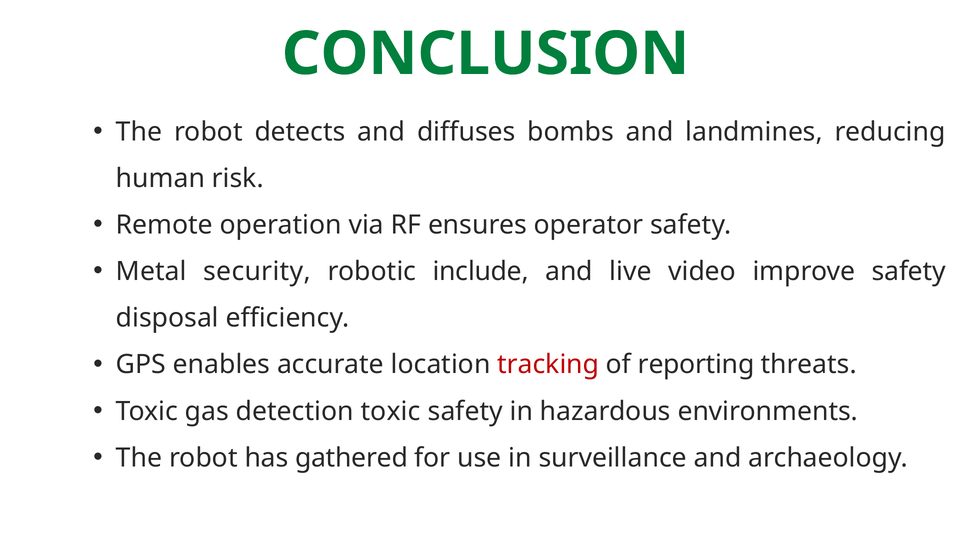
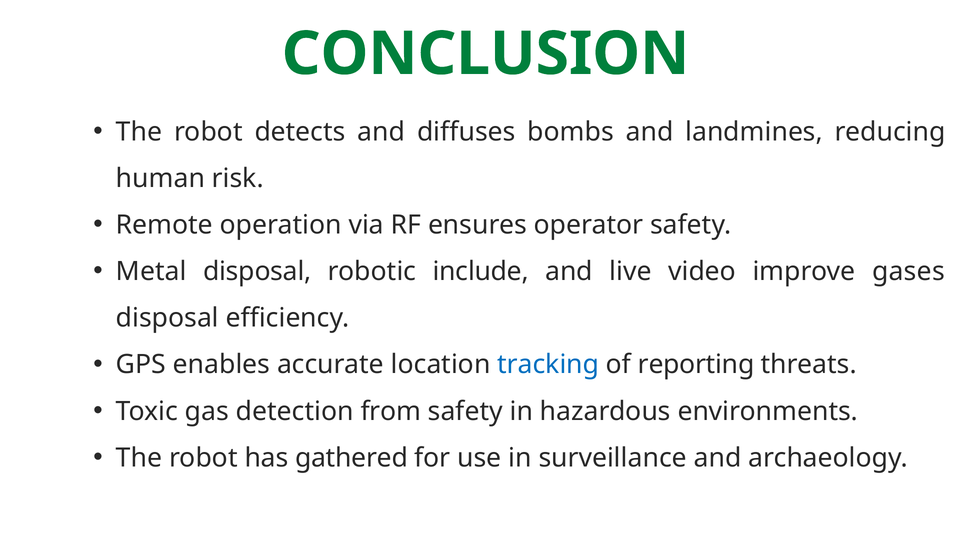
Metal security: security -> disposal (257, 272)
improve safety: safety -> gases (909, 272)
tracking colour: red -> blue (548, 365)
detection toxic: toxic -> from (391, 411)
